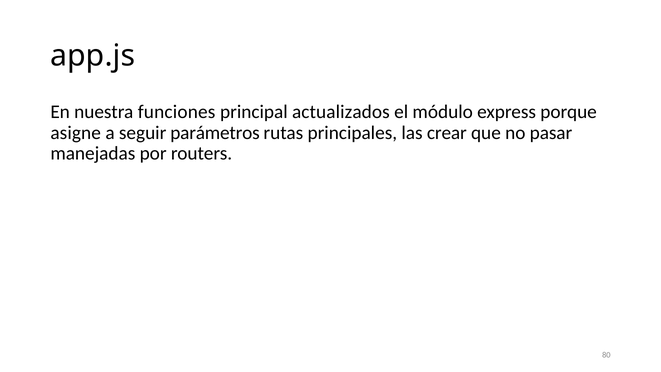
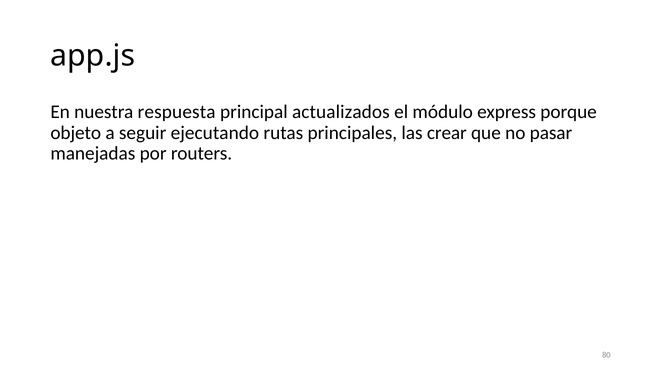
funciones: funciones -> respuesta (177, 112)
asigne: asigne -> objeto (76, 133)
parámetros: parámetros -> ejecutando (215, 133)
